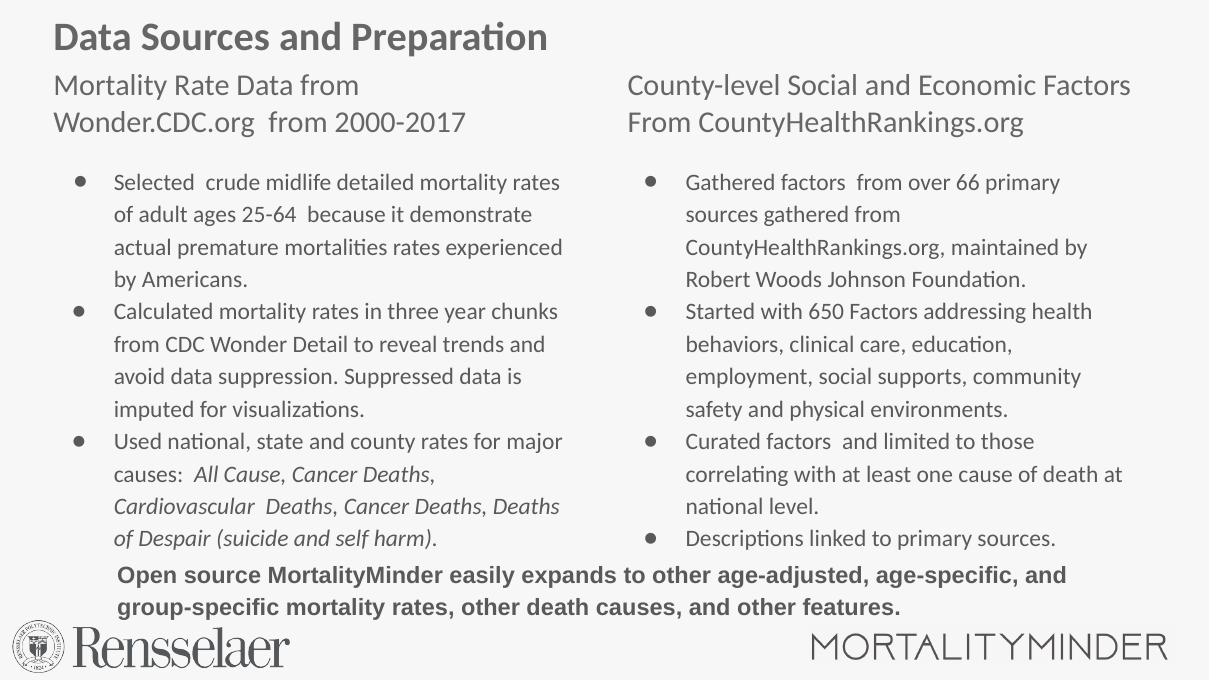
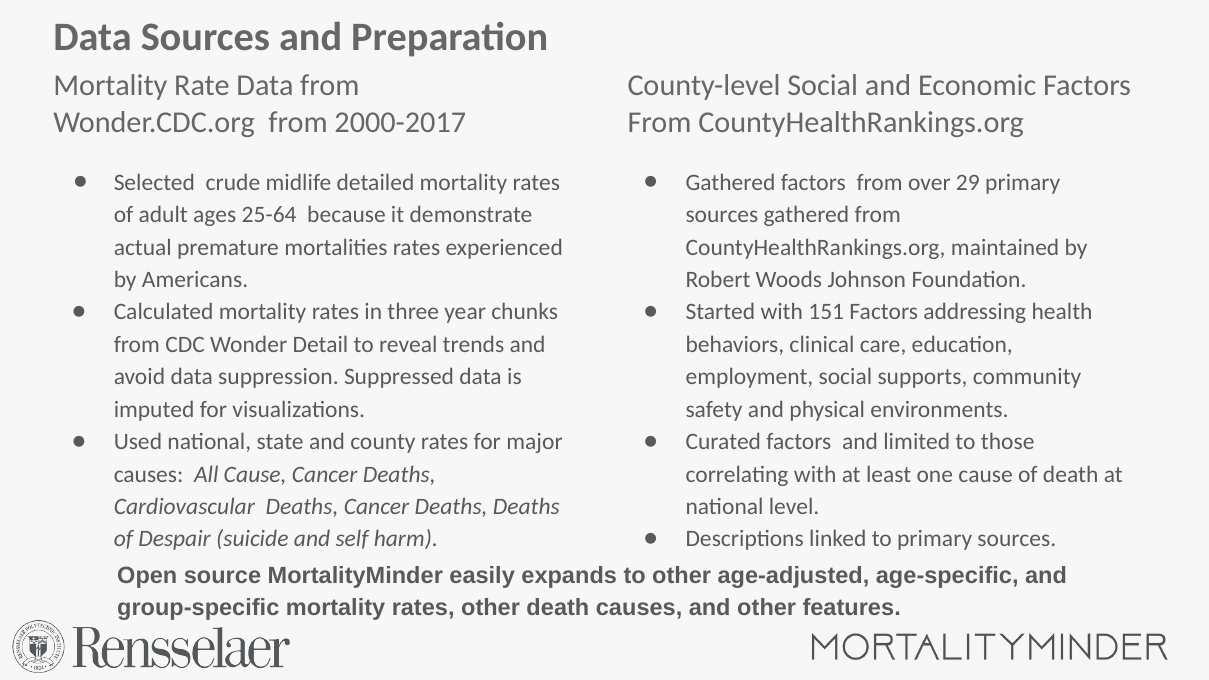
66: 66 -> 29 (968, 183)
650: 650 -> 151 (826, 312)
